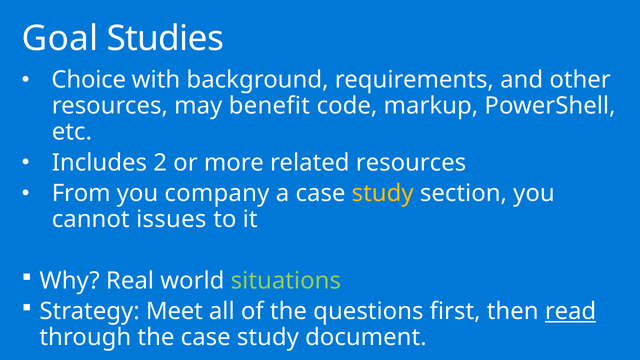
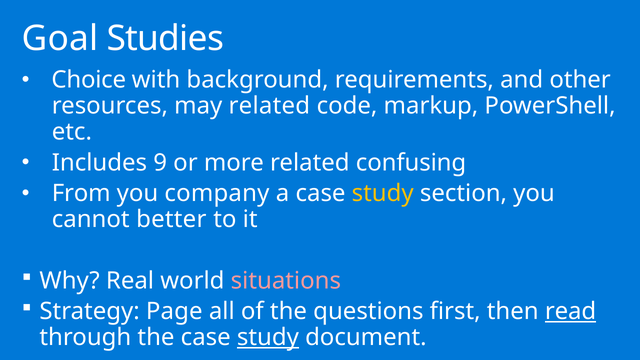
may benefit: benefit -> related (269, 106)
2: 2 -> 9 (160, 163)
related resources: resources -> confusing (411, 163)
issues: issues -> better (171, 219)
situations colour: light green -> pink (286, 281)
Meet: Meet -> Page (174, 311)
study underline: none -> present (268, 337)
